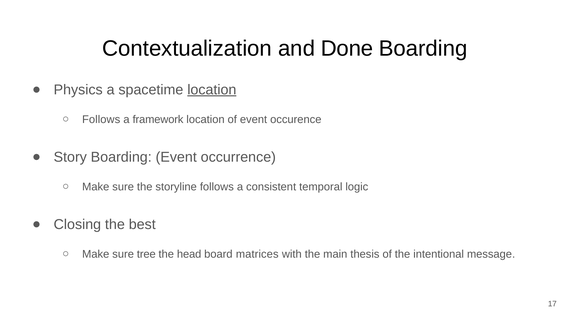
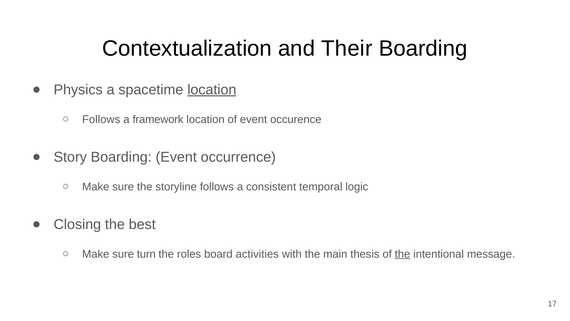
Done: Done -> Their (347, 48)
tree: tree -> turn (146, 254)
head: head -> roles (189, 254)
matrices: matrices -> activities (257, 254)
the underline: none -> present (403, 254)
